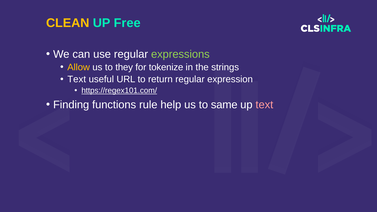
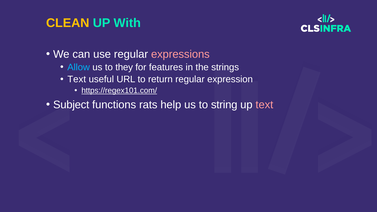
Free: Free -> With (127, 23)
expressions colour: light green -> pink (180, 54)
Allow colour: yellow -> light blue (79, 67)
tokenize: tokenize -> features (166, 67)
Finding: Finding -> Subject (71, 105)
rule: rule -> rats (148, 105)
same: same -> string (224, 105)
